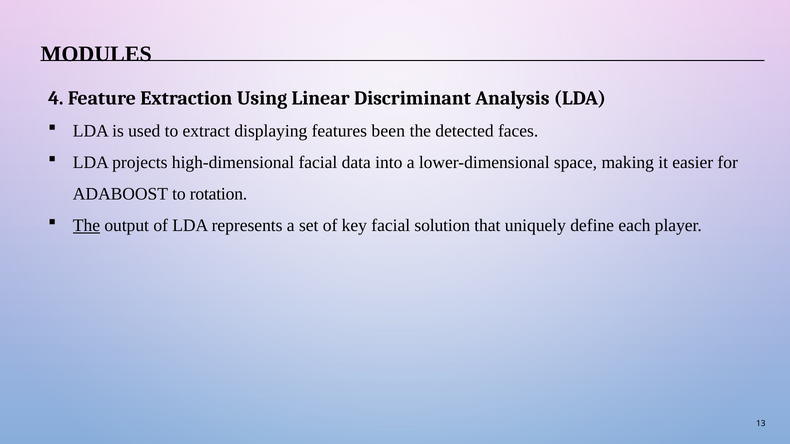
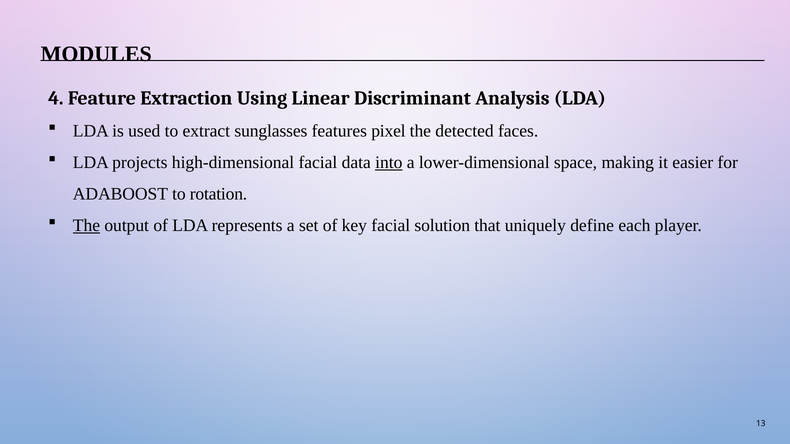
displaying: displaying -> sunglasses (271, 131)
been: been -> pixel (388, 131)
into underline: none -> present (389, 163)
